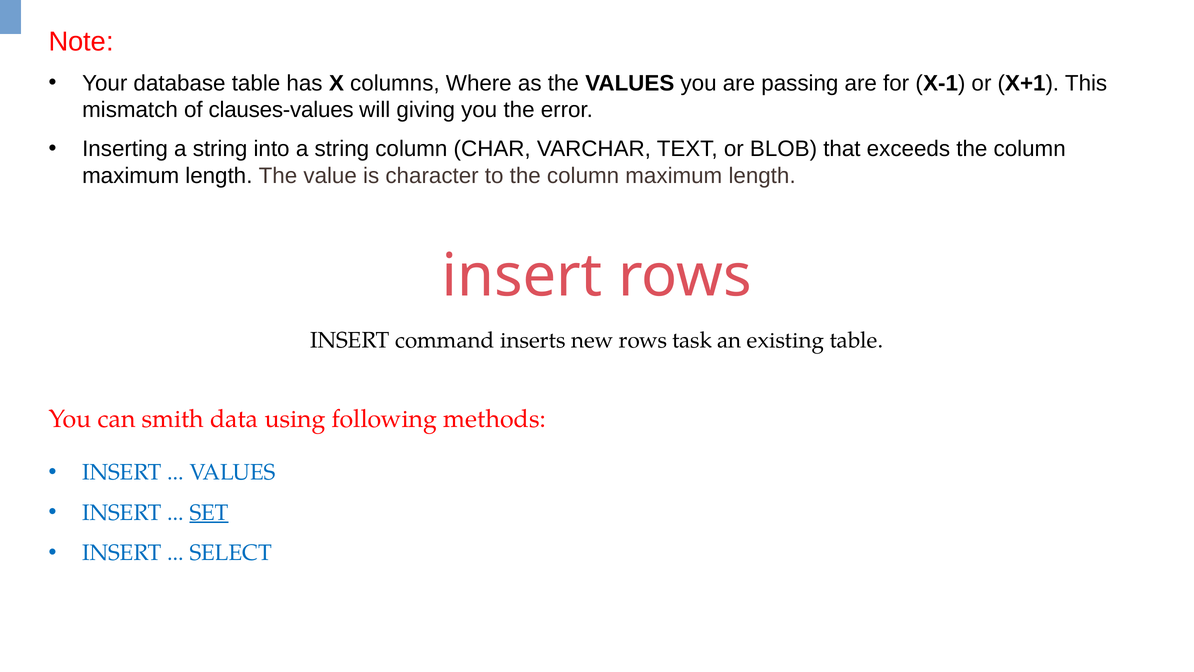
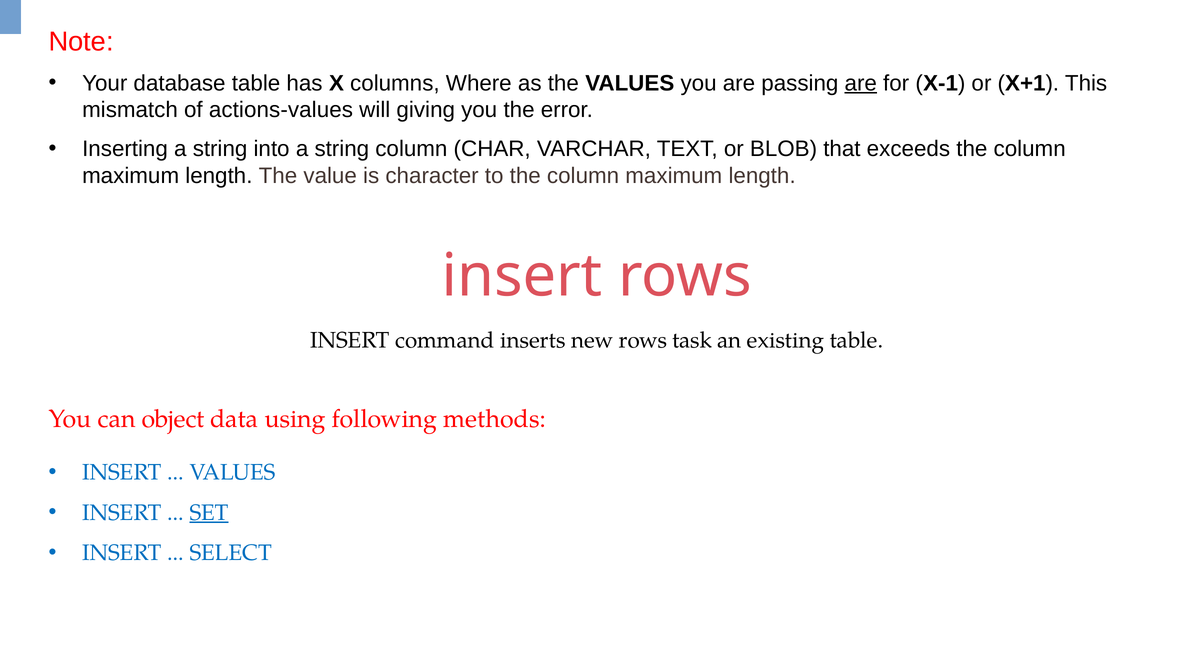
are underline: none -> present (861, 83)
clauses-values: clauses-values -> actions-values (281, 110)
smith: smith -> object (173, 419)
